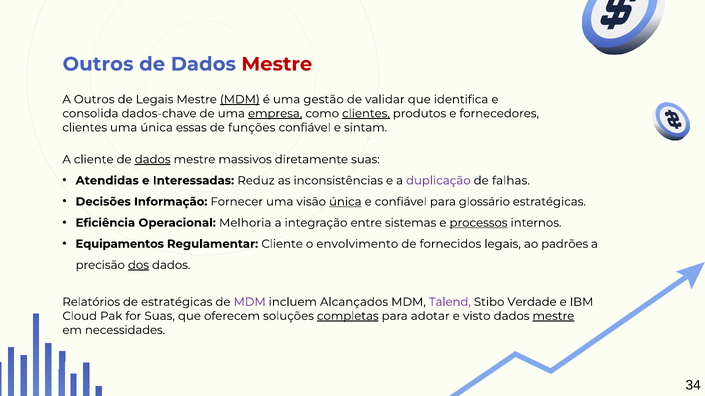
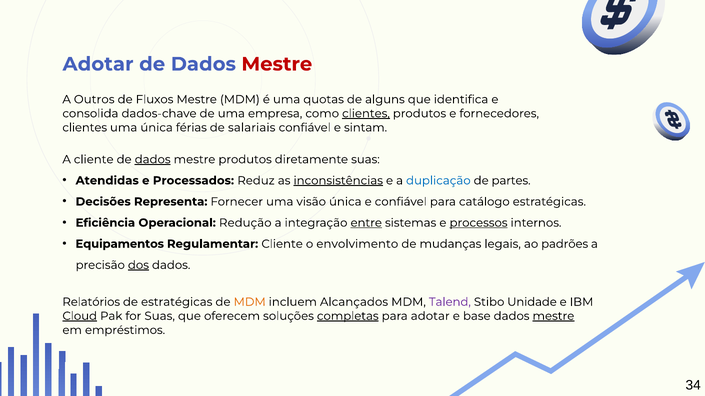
Outros: Outros -> Adotar (98, 64)
de Legais: Legais -> Fluxos (155, 100)
MDM underline: present -> none (240, 100)
gestão: gestão -> quotas (324, 100)
validar: validar -> alguns (385, 100)
empresa underline: present -> none (275, 114)
essas: essas -> férias (191, 128)
funções: funções -> salariais (252, 128)
mestre massivos: massivos -> produtos (245, 160)
Interessadas: Interessadas -> Processados (193, 181)
inconsistências underline: none -> present (338, 181)
duplicação colour: purple -> blue (438, 181)
falhas: falhas -> partes (511, 181)
Informação: Informação -> Representa (171, 202)
única underline: present -> none (345, 202)
glossário: glossário -> catálogo (484, 202)
Melhoria: Melhoria -> Redução (245, 223)
entre underline: none -> present (366, 223)
fornecidos: fornecidos -> mudanças (450, 244)
MDM colour: purple -> orange (250, 302)
Verdade: Verdade -> Unidade (532, 302)
Cloud underline: none -> present (80, 316)
visto: visto -> base (477, 316)
necessidades: necessidades -> empréstimos (125, 331)
